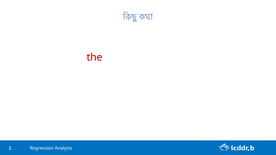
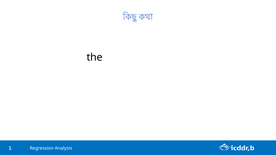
the colour: red -> black (95, 57)
